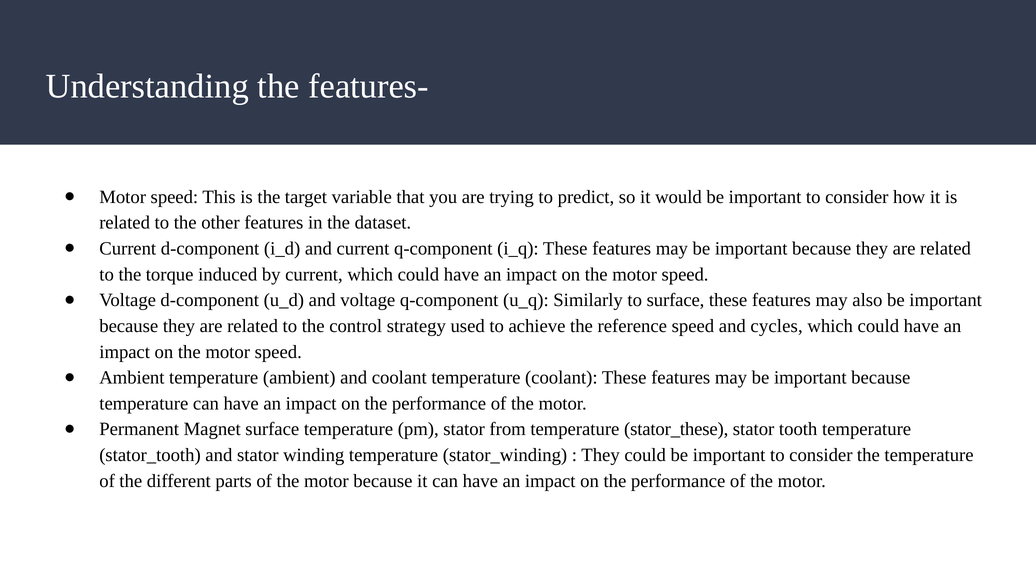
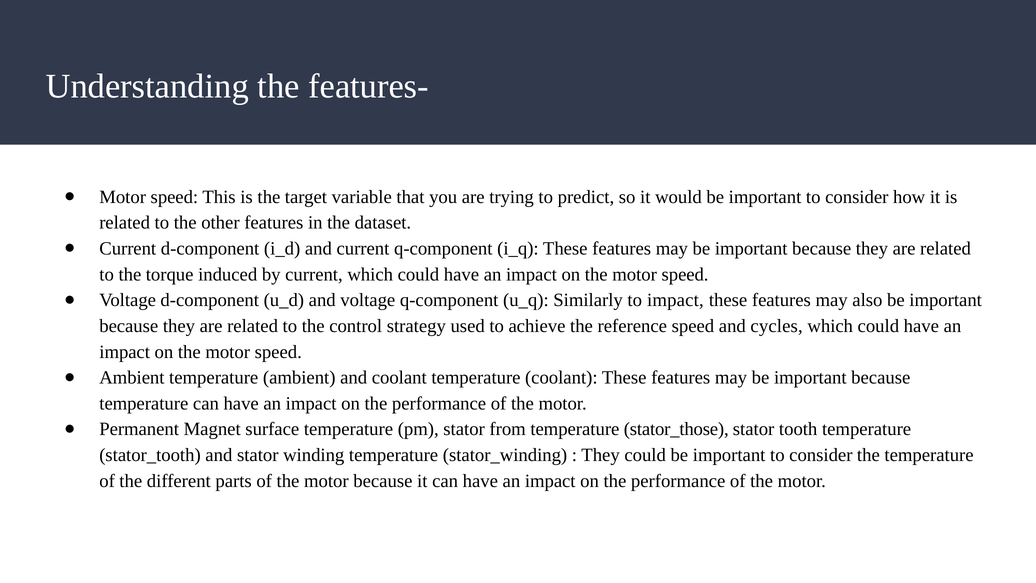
to surface: surface -> impact (675, 300)
stator_these: stator_these -> stator_those (676, 429)
